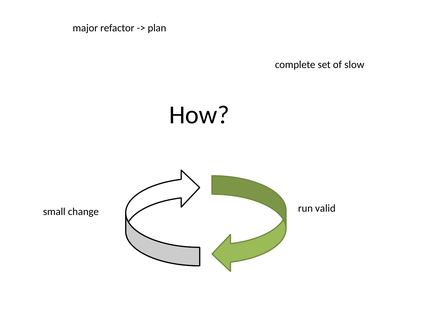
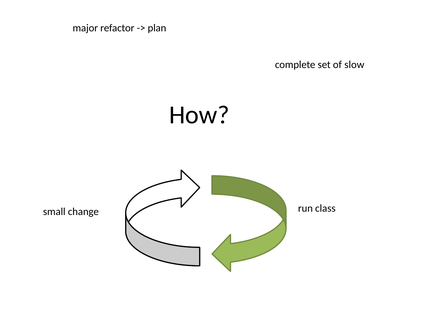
valid: valid -> class (325, 208)
